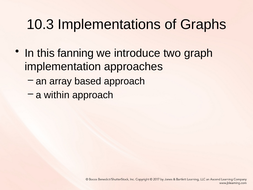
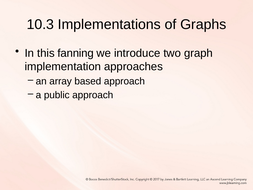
within: within -> public (57, 95)
